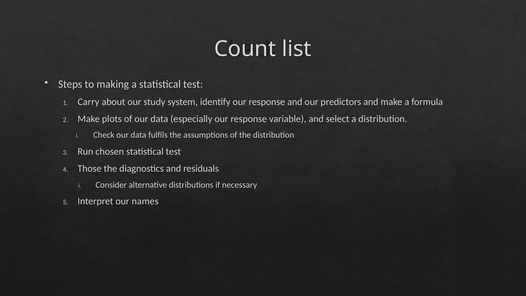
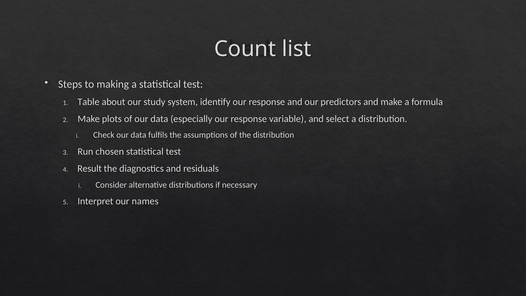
Carry: Carry -> Table (89, 102)
Those: Those -> Result (90, 169)
